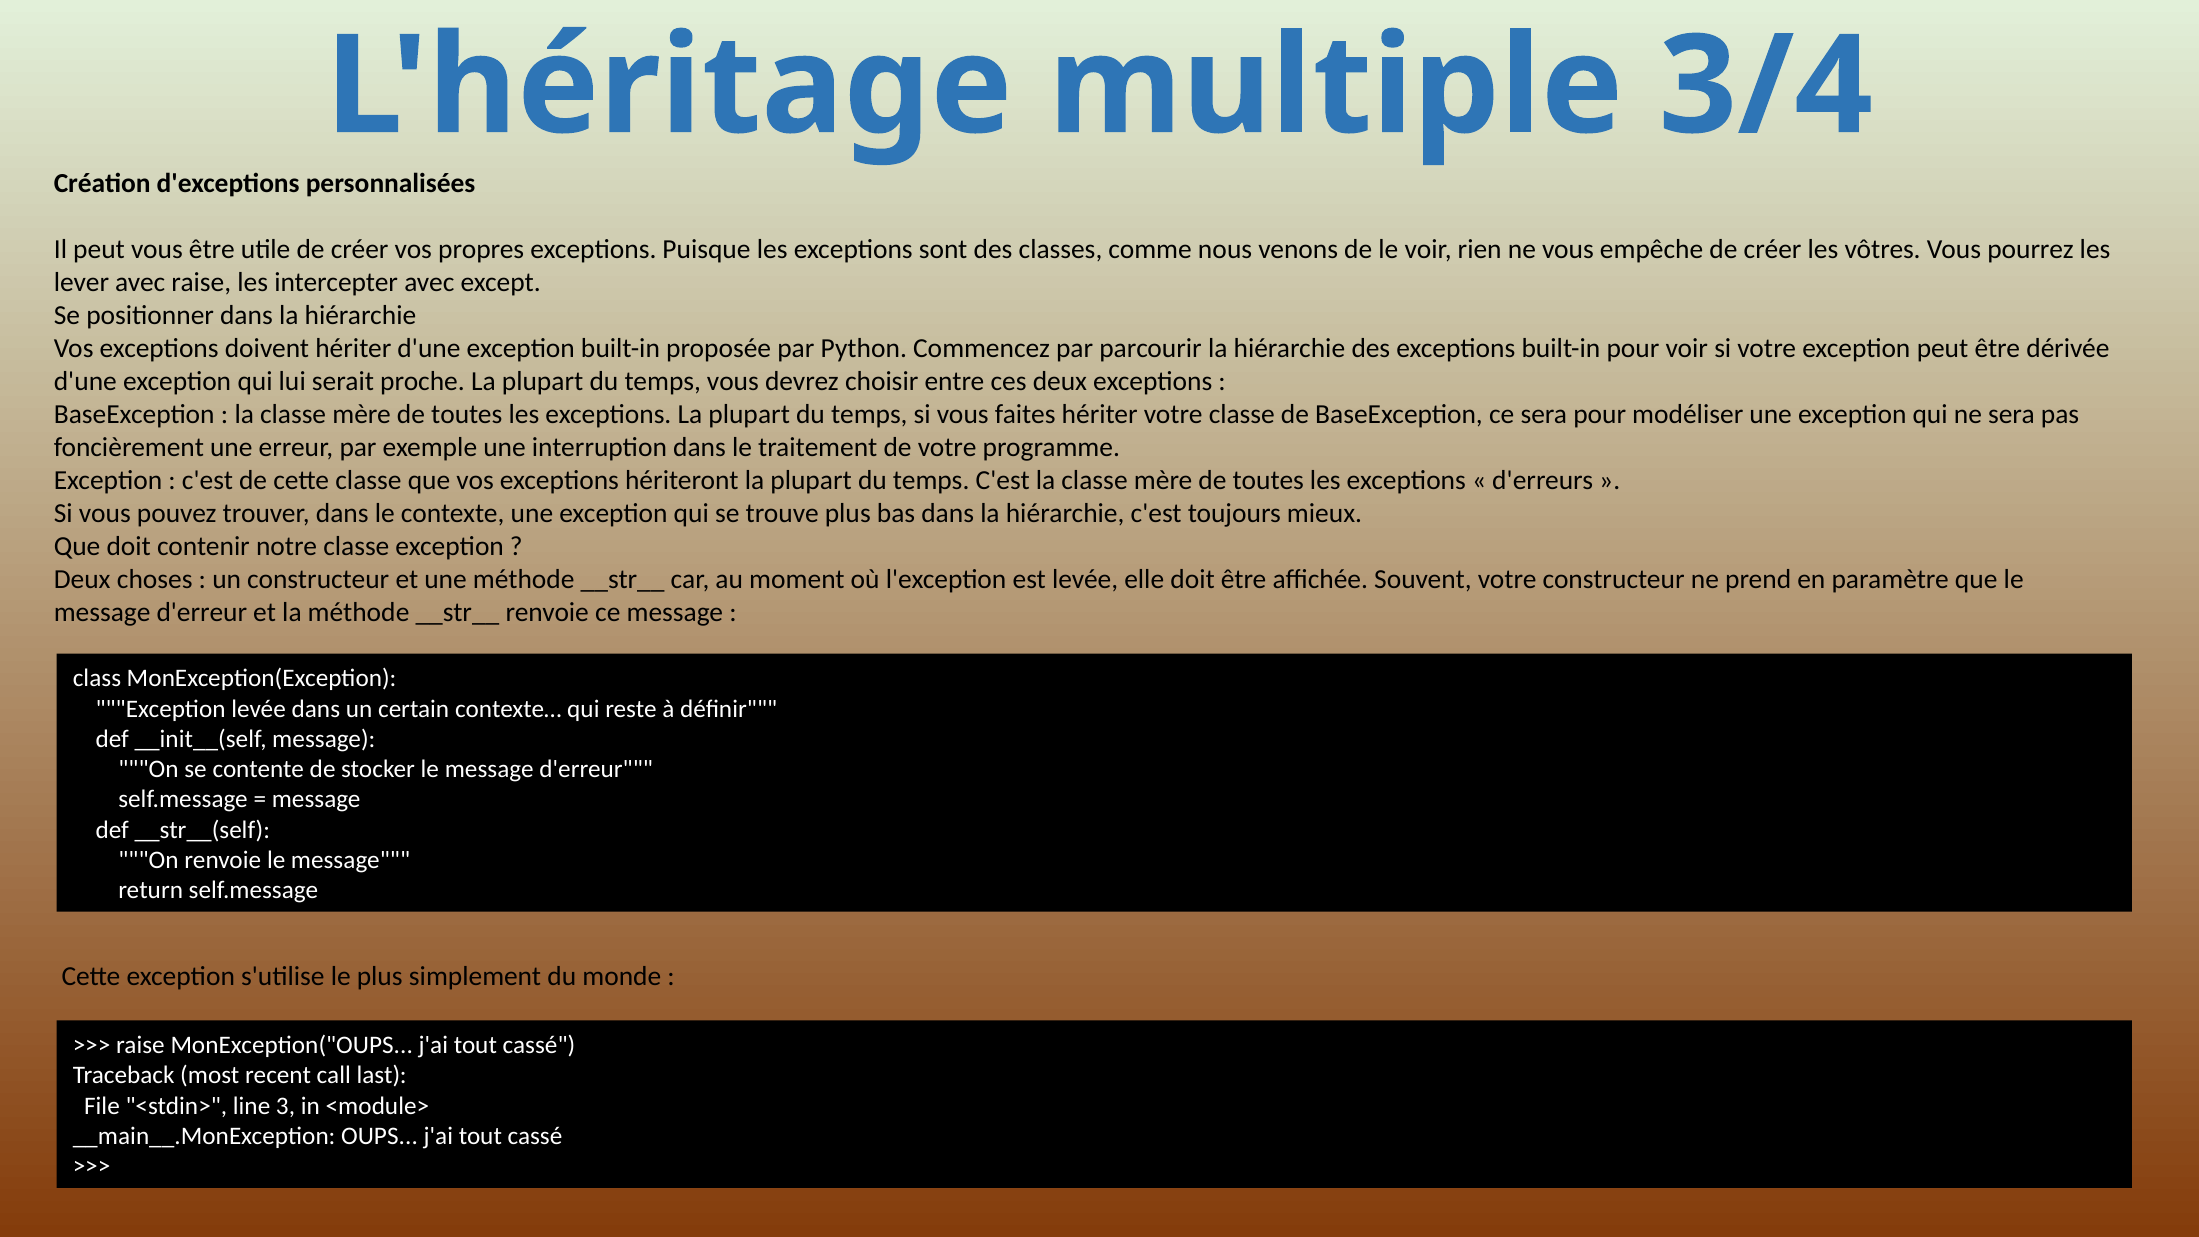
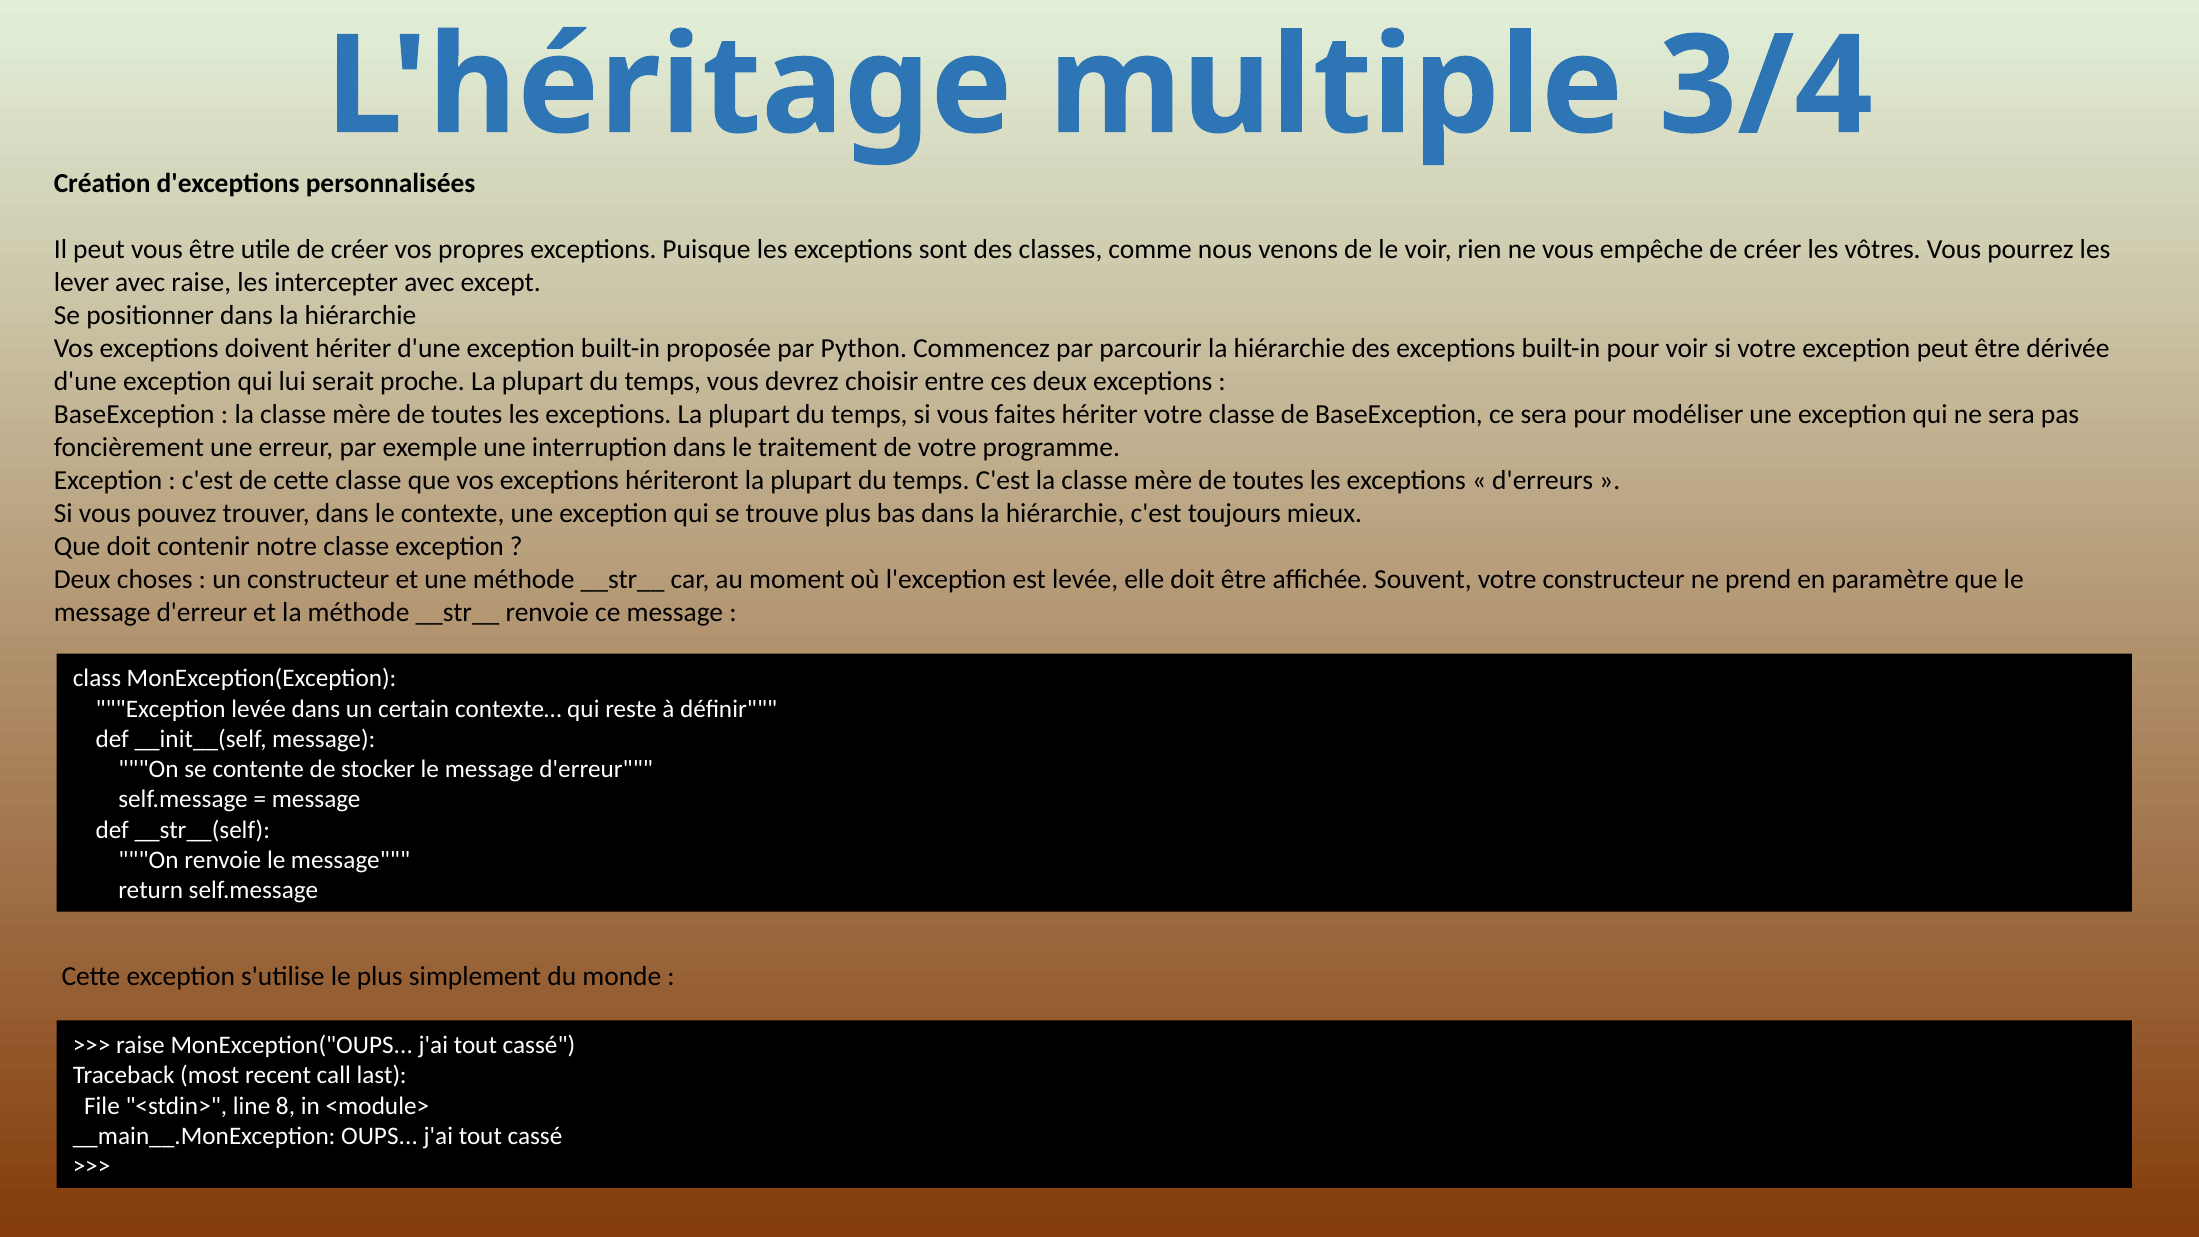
3: 3 -> 8 (286, 1106)
